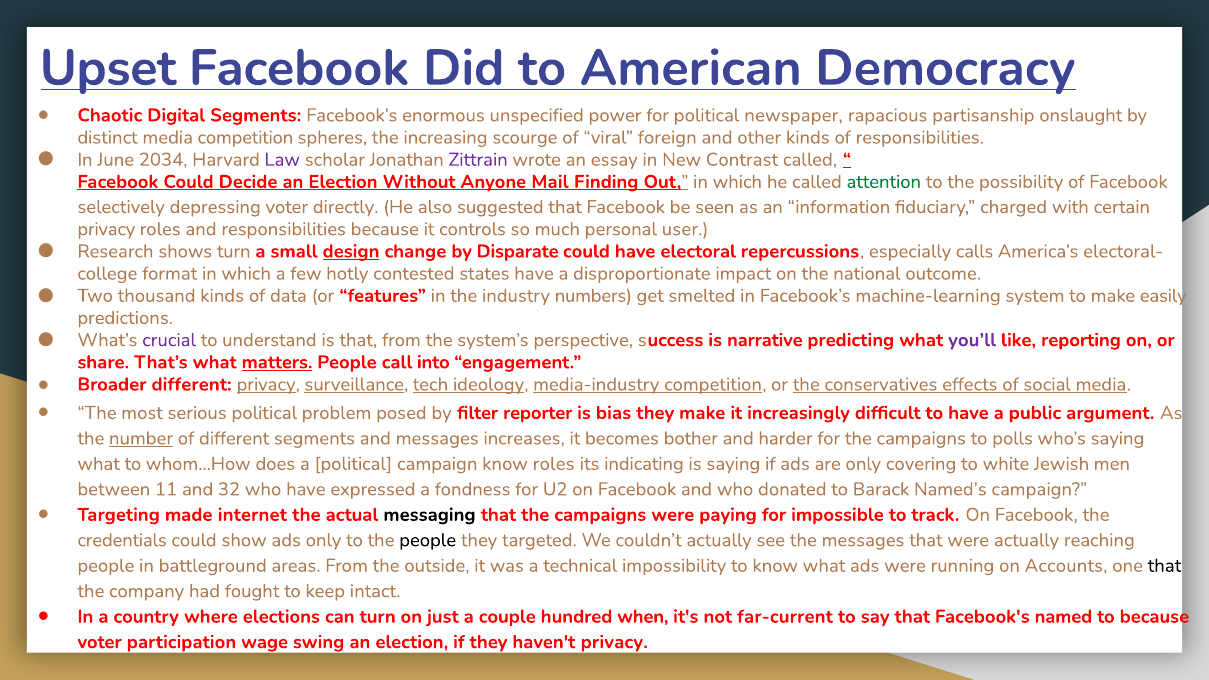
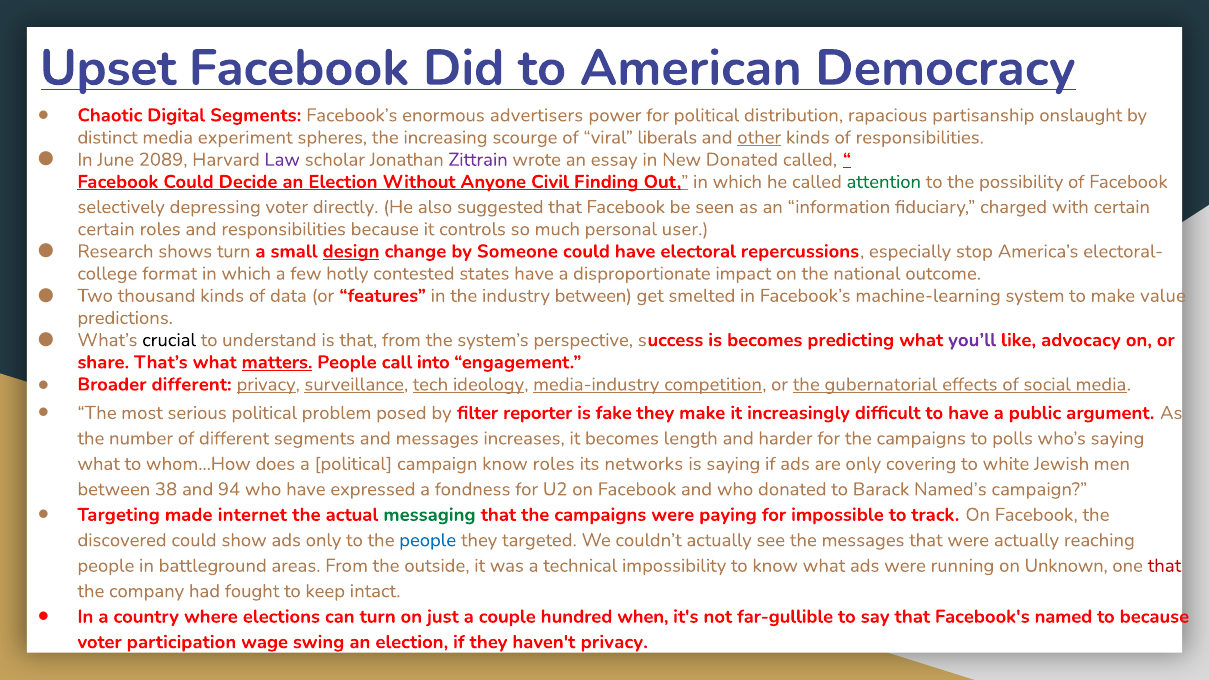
unspecified: unspecified -> advertisers (537, 115)
newspaper: newspaper -> distribution (794, 115)
media competition: competition -> experiment (245, 137)
foreign: foreign -> liberals (667, 137)
other underline: none -> present (759, 137)
2034: 2034 -> 2089 (163, 160)
New Contrast: Contrast -> Donated (742, 160)
Mail: Mail -> Civil (550, 182)
privacy: privacy -> certain (106, 229)
Disparate: Disparate -> Someone (517, 251)
calls: calls -> stop (974, 251)
industry numbers: numbers -> between (593, 296)
easily: easily -> value (1163, 296)
crucial colour: purple -> black (169, 340)
is narrative: narrative -> becomes (765, 340)
reporting: reporting -> advocacy (1081, 340)
conservatives: conservatives -> gubernatorial (881, 384)
bias: bias -> fake (614, 413)
number underline: present -> none (141, 438)
bother: bother -> length (691, 438)
indicating: indicating -> networks (644, 464)
11: 11 -> 38 (166, 489)
32: 32 -> 94 (229, 489)
messaging colour: black -> green (429, 515)
credentials: credentials -> discovered (122, 540)
people colour: black -> blue (428, 540)
Accounts: Accounts -> Unknown (1066, 566)
that colour: black -> red (1164, 566)
far-current: far-current -> far-gullible (785, 617)
